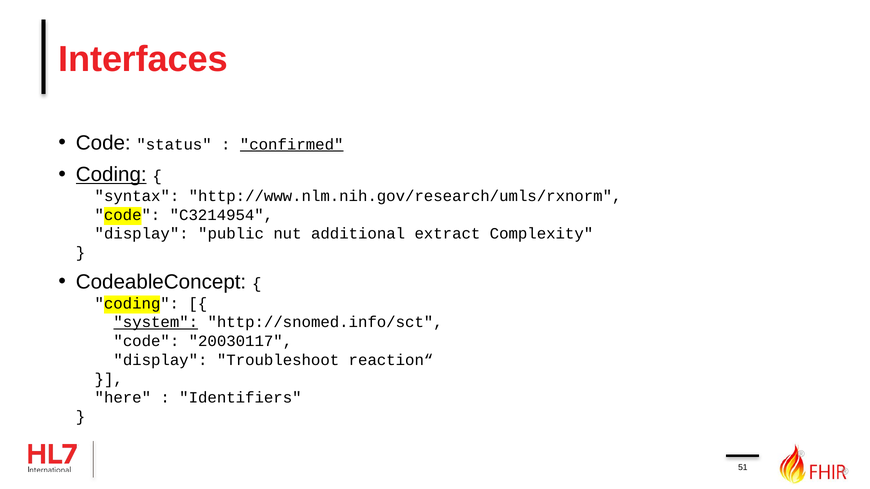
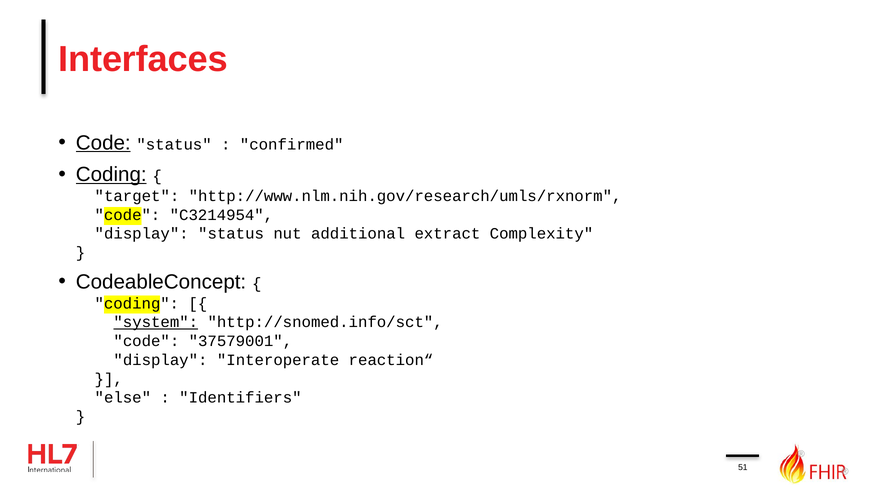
Code underline: none -> present (103, 143)
confirmed underline: present -> none (292, 144)
syntax: syntax -> target (137, 196)
display public: public -> status (231, 234)
20030117: 20030117 -> 37579001 (240, 341)
Troubleshoot: Troubleshoot -> Interoperate (278, 360)
here: here -> else (123, 398)
